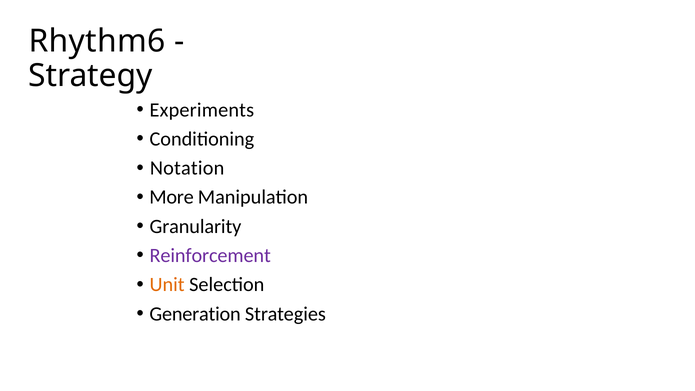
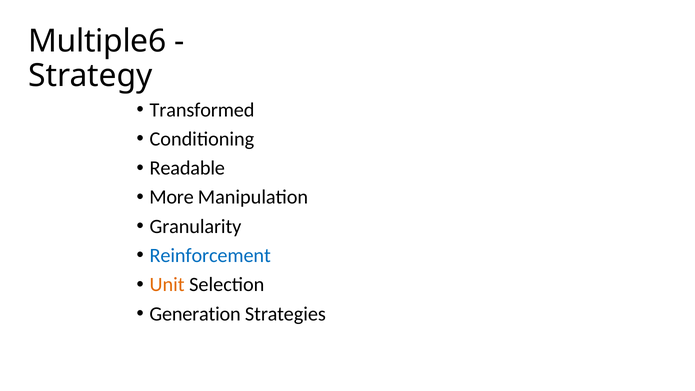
Rhythm6: Rhythm6 -> Multiple6 (97, 41)
Experiments: Experiments -> Transformed (202, 110)
Notation: Notation -> Readable (187, 168)
Reinforcement colour: purple -> blue (210, 256)
